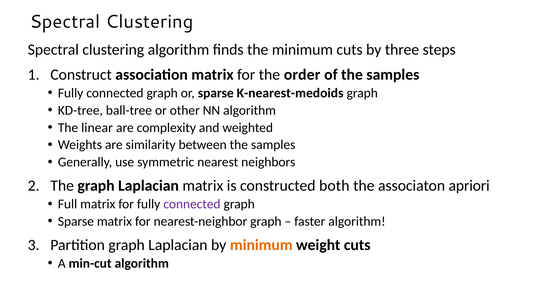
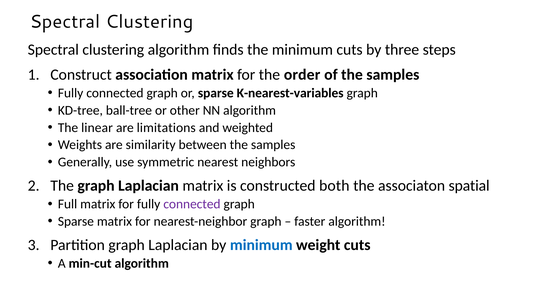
K-nearest-medoids: K-nearest-medoids -> K-nearest-variables (290, 93)
complexity: complexity -> limitations (166, 128)
apriori: apriori -> spatial (469, 186)
minimum colour: orange -> blue (261, 245)
